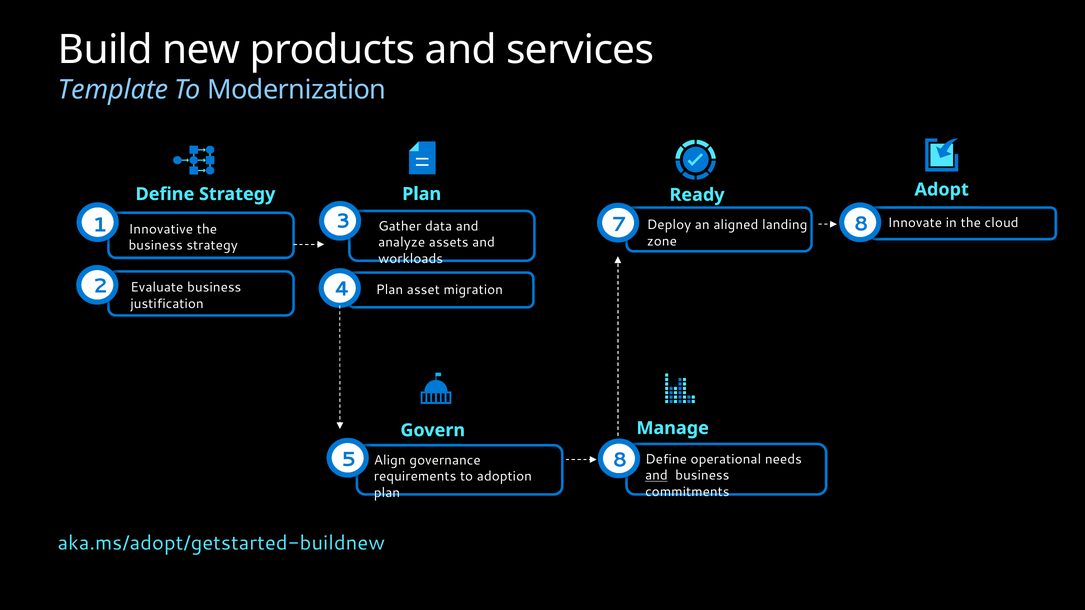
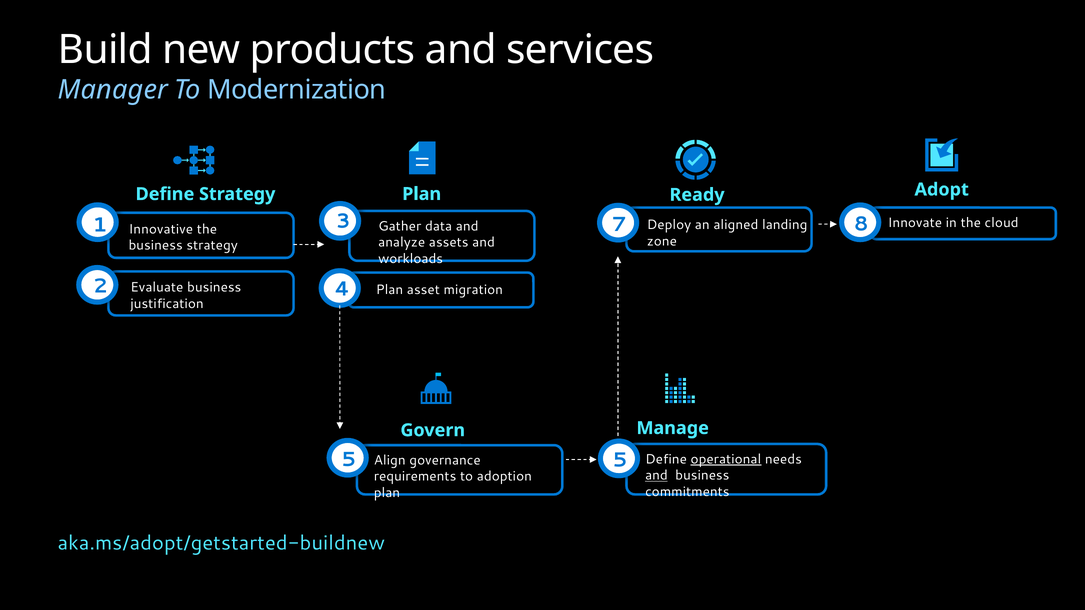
Template: Template -> Manager (113, 90)
5 8: 8 -> 5 (620, 460)
operational underline: none -> present (726, 459)
